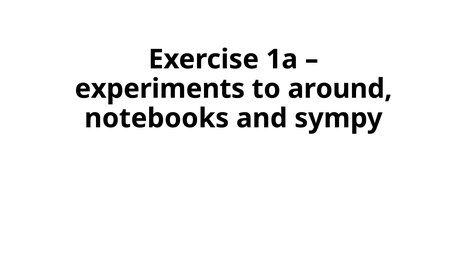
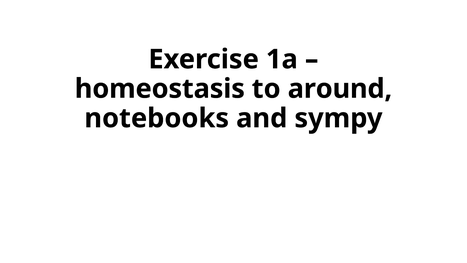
experiments: experiments -> homeostasis (160, 89)
